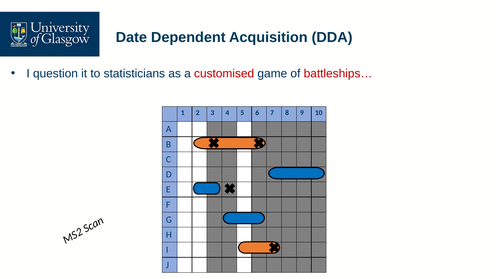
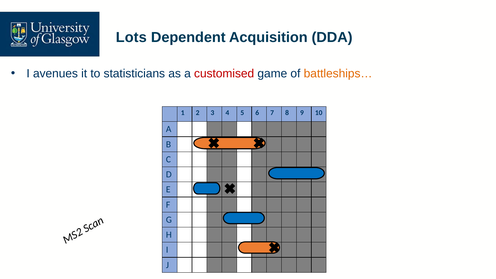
Date: Date -> Lots (131, 37)
question: question -> avenues (55, 73)
battleships… colour: red -> orange (338, 73)
